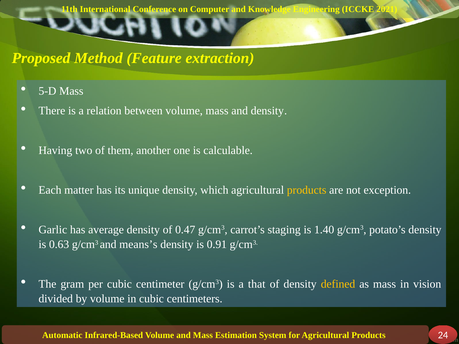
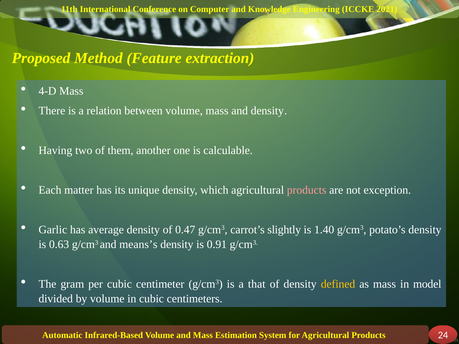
5-D: 5-D -> 4-D (47, 91)
products colour: yellow -> pink (307, 190)
staging: staging -> slightly (284, 230)
vision: vision -> model (427, 284)
